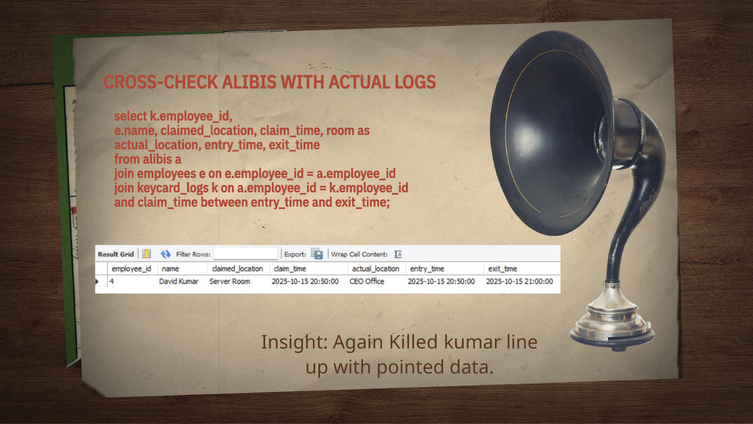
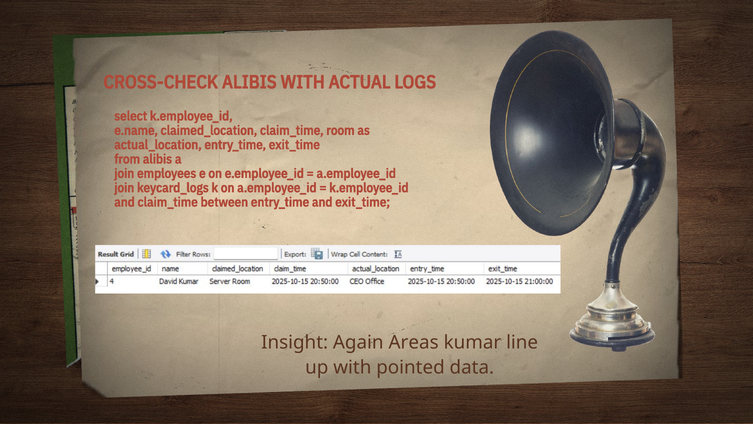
Killed: Killed -> Areas (414, 342)
